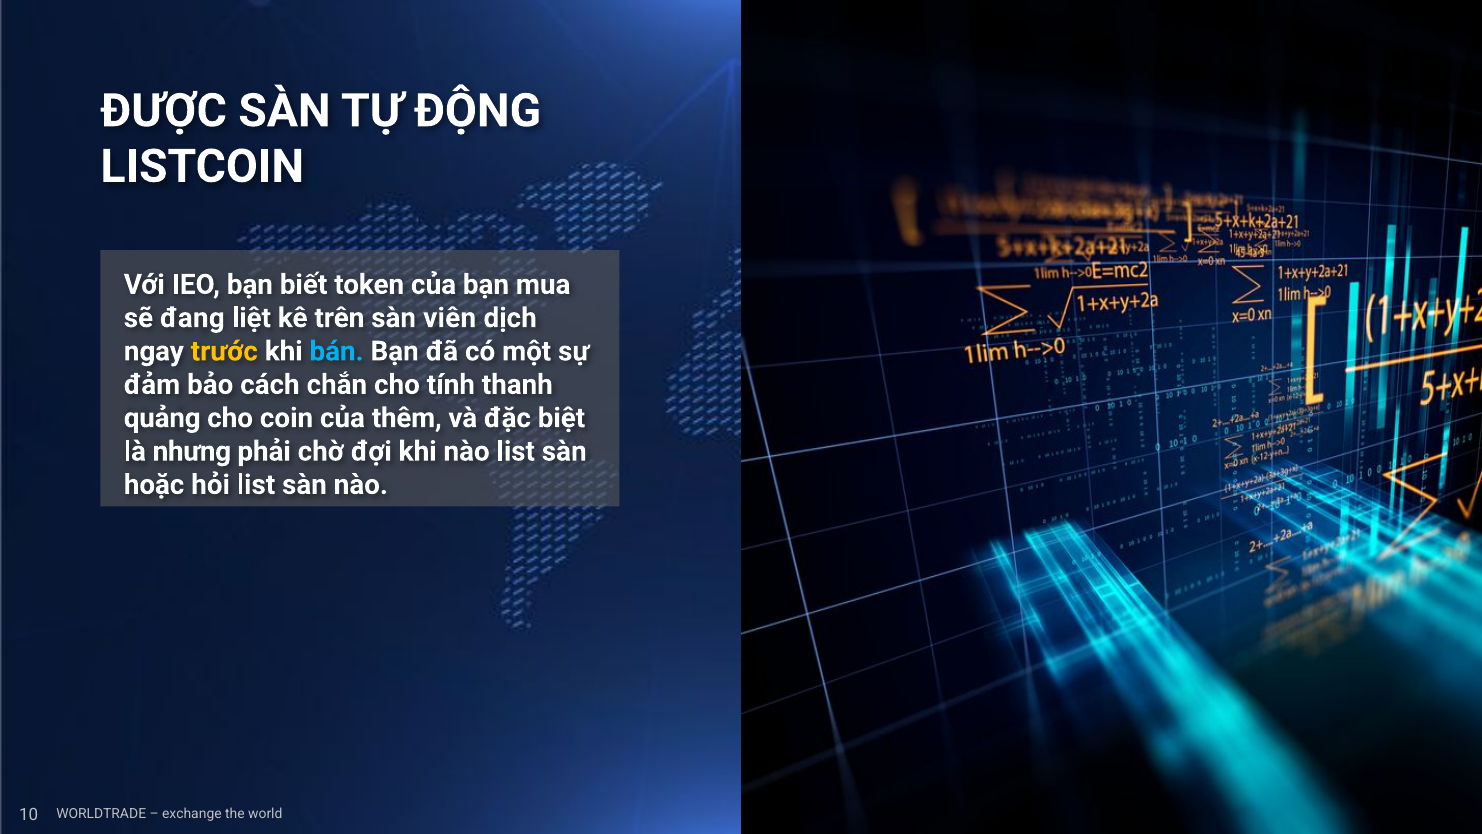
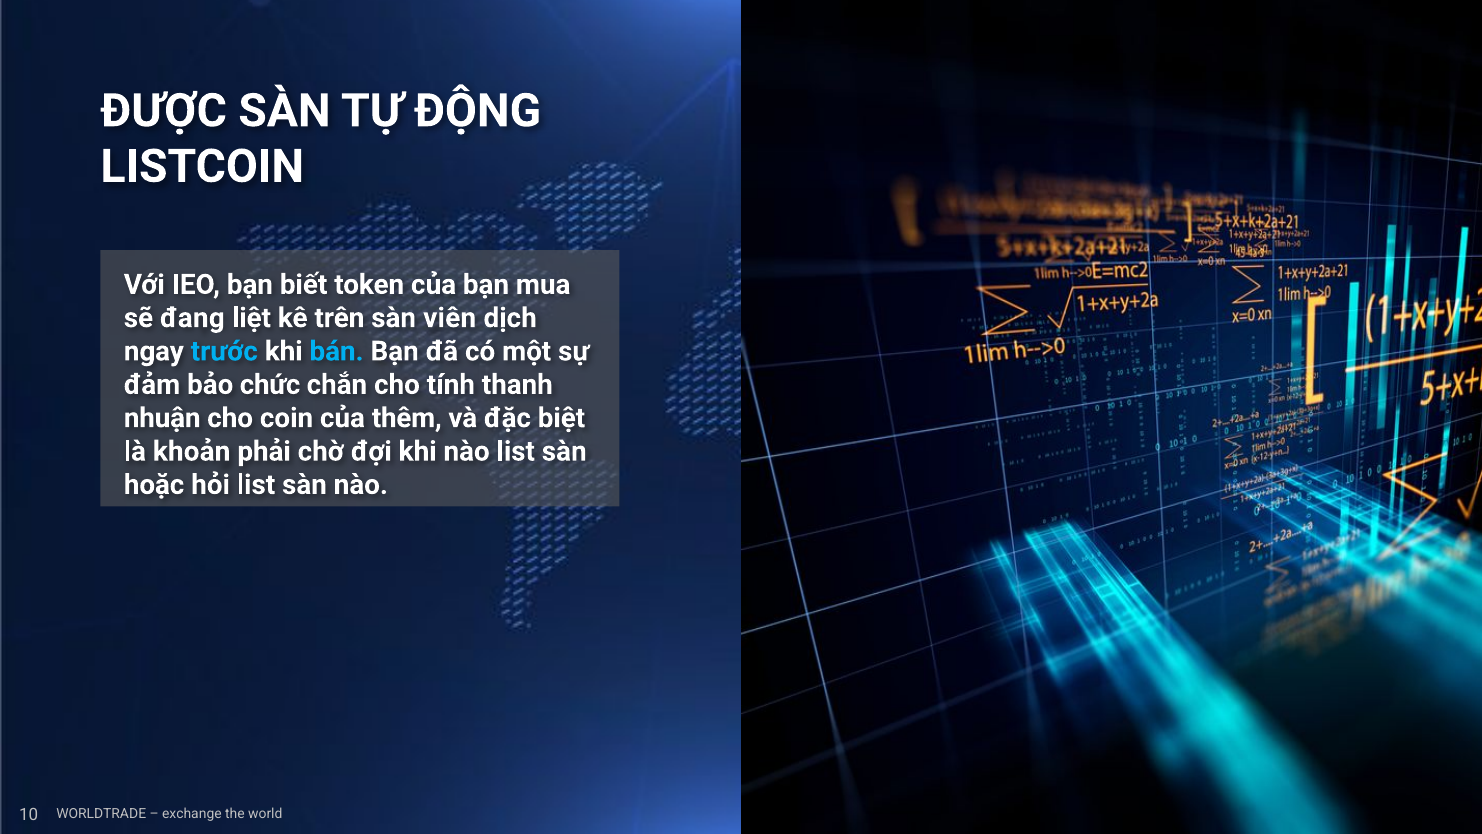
trước colour: yellow -> light blue (224, 351)
cách: cách -> chức (270, 385)
quảng: quảng -> nhuận (162, 418)
nhưng: nhưng -> khoản (192, 451)
